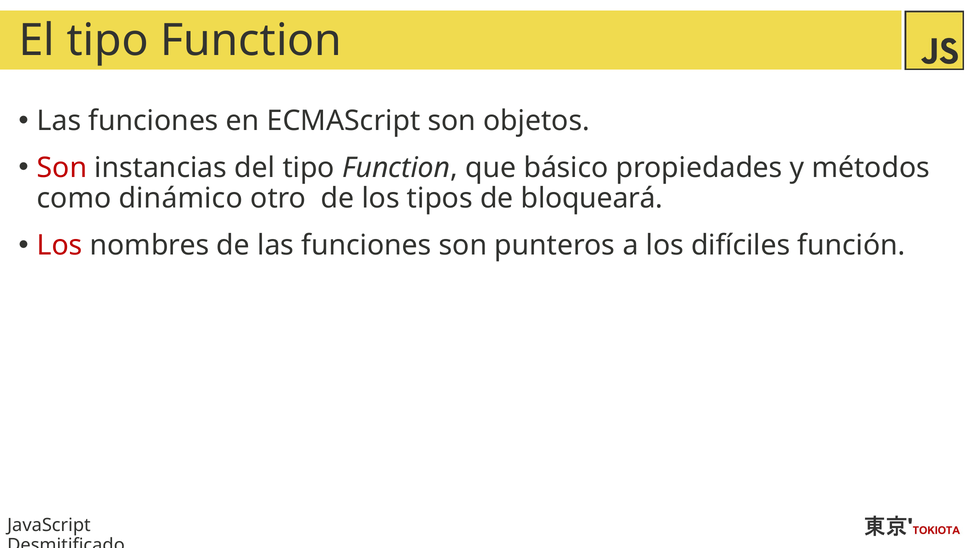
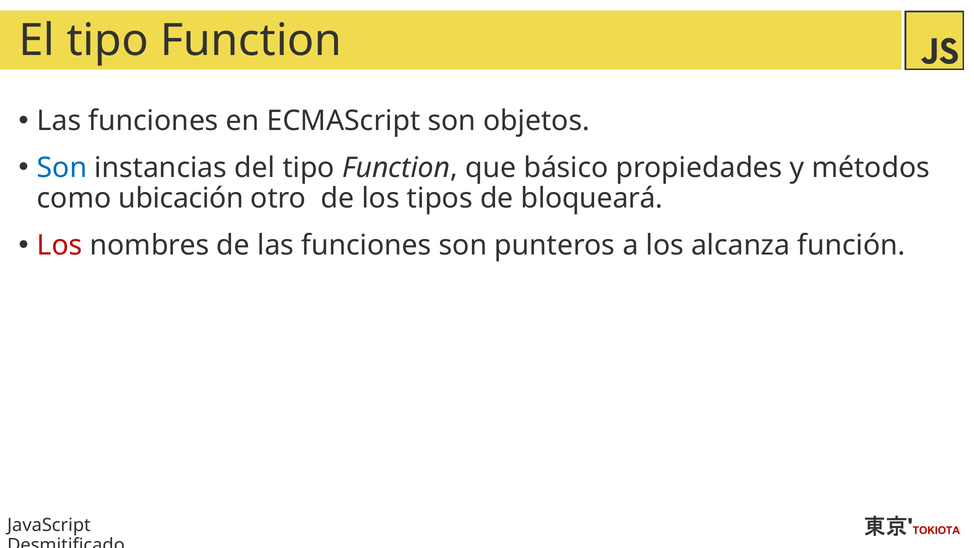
Son colour: red -> blue (62, 168)
dinámico: dinámico -> ubicación (181, 198)
difíciles: difíciles -> alcanza (741, 245)
